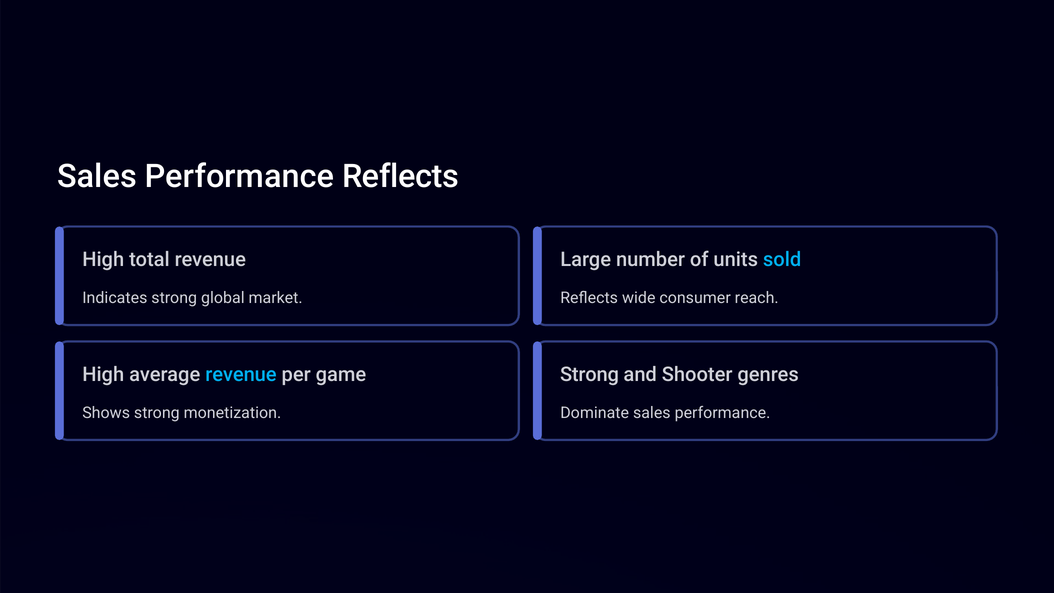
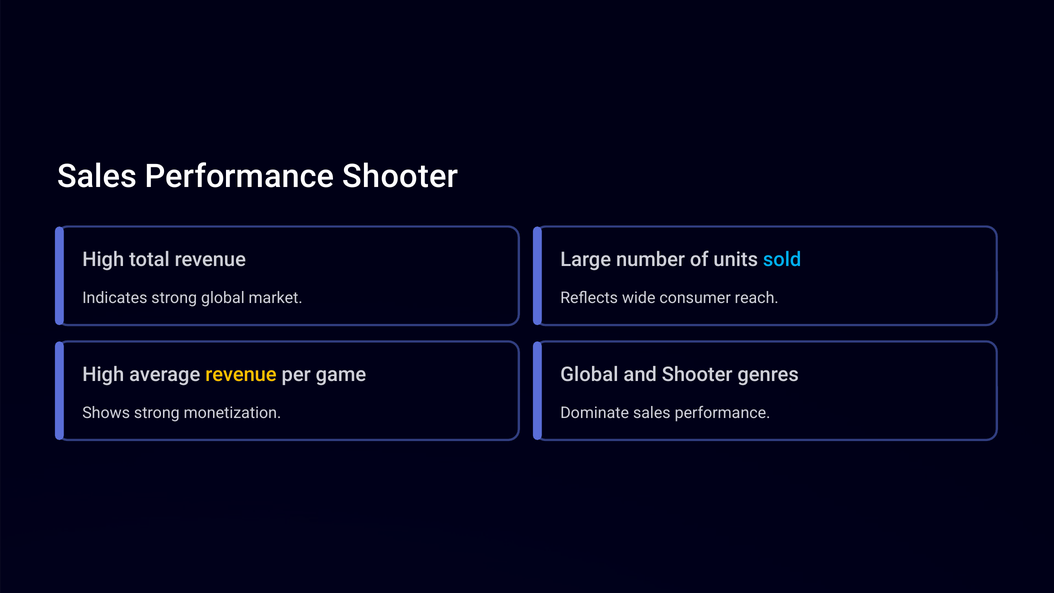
Performance Reflects: Reflects -> Shooter (400, 176)
revenue colour: light blue -> yellow (241, 374)
Strong: Strong -> Global (589, 374)
